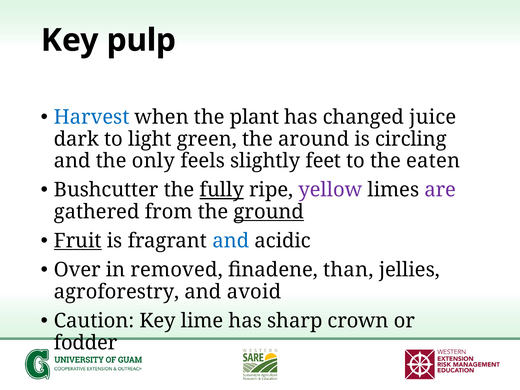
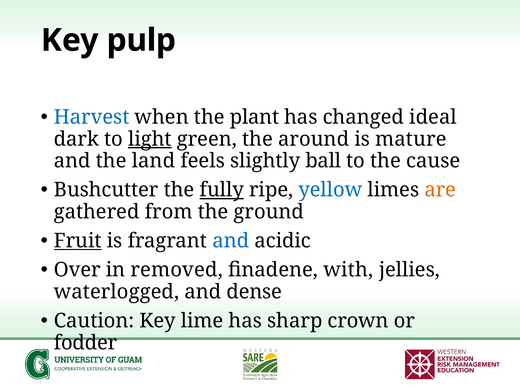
juice: juice -> ideal (433, 117)
light underline: none -> present (150, 139)
circling: circling -> mature (411, 139)
only: only -> land (153, 161)
feet: feet -> ball (323, 161)
eaten: eaten -> cause (433, 161)
yellow colour: purple -> blue (330, 190)
are colour: purple -> orange (440, 190)
ground underline: present -> none (269, 212)
than: than -> with (348, 270)
agroforestry: agroforestry -> waterlogged (117, 292)
avoid: avoid -> dense (254, 292)
